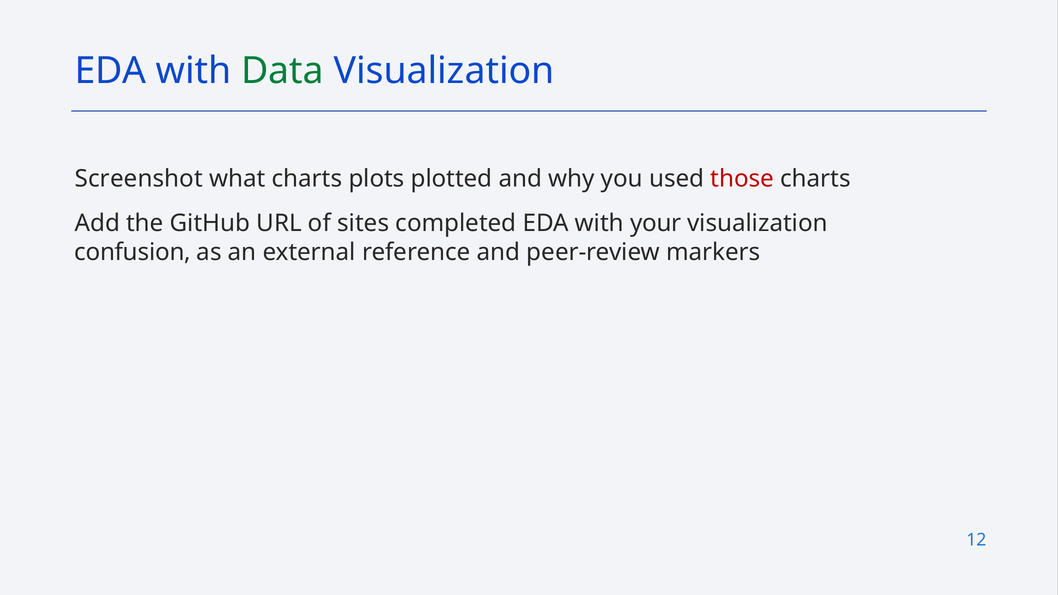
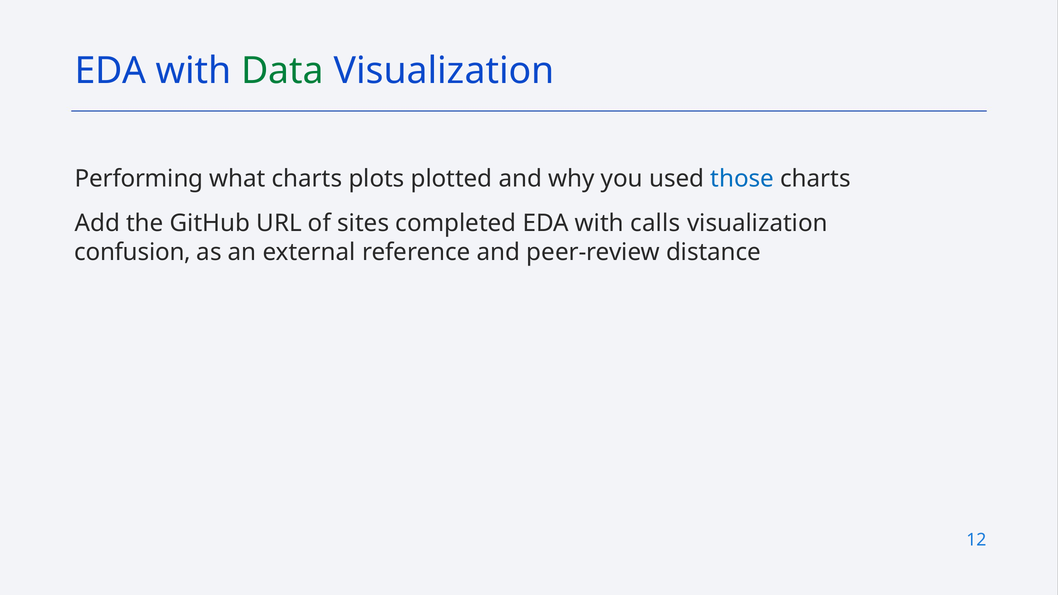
Screenshot: Screenshot -> Performing (139, 179)
those colour: red -> blue (742, 179)
your: your -> calls (655, 223)
markers: markers -> distance (713, 252)
